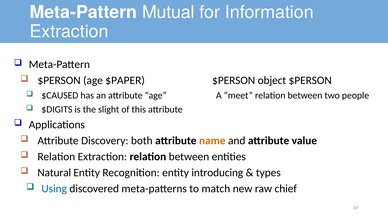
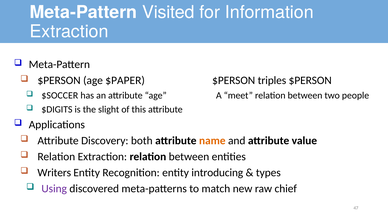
Mutual: Mutual -> Visited (168, 12)
object: object -> triples (272, 81)
$CAUSED: $CAUSED -> $SOCCER (60, 96)
Natural: Natural -> Writers (54, 173)
Using colour: blue -> purple (54, 189)
